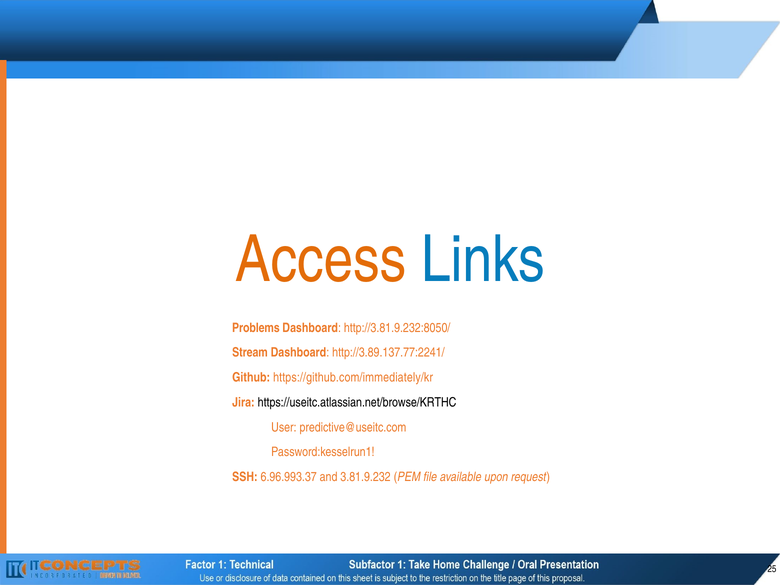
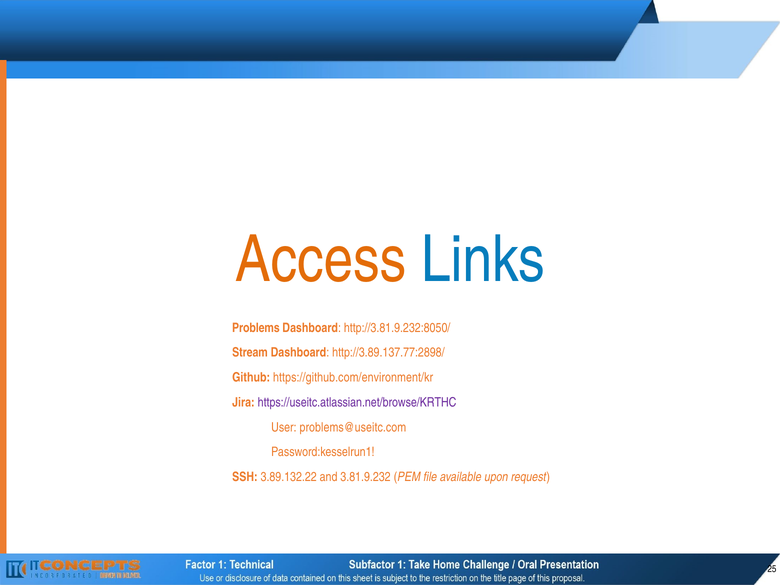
http://3.89.137.77:2241/: http://3.89.137.77:2241/ -> http://3.89.137.77:2898/ (388, 353)
https://github.com/immediately/kr: https://github.com/immediately/kr -> https://github.com/environment/kr (353, 378)
https://useitc.atlassian.net/browse/KRTHC colour: black -> purple (357, 402)
predictive@useitc.com: predictive@useitc.com -> problems@useitc.com (353, 427)
6.96.993.37: 6.96.993.37 -> 3.89.132.22 (289, 477)
